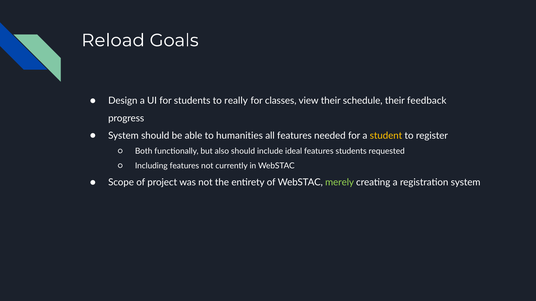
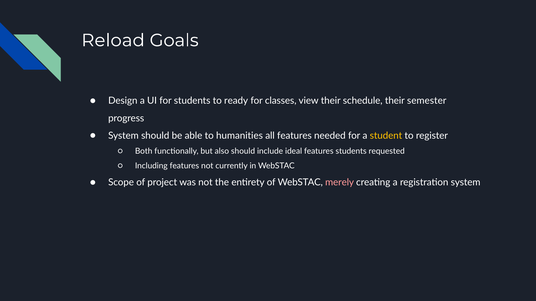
really: really -> ready (236, 101)
feedback: feedback -> semester (427, 101)
merely colour: light green -> pink (340, 183)
